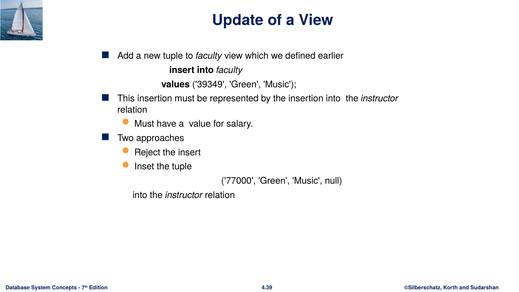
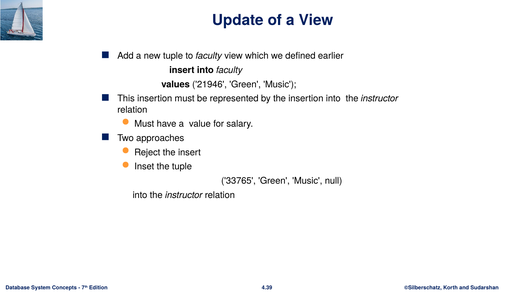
39349: 39349 -> 21946 (210, 84)
77000: 77000 -> 33765 (238, 181)
